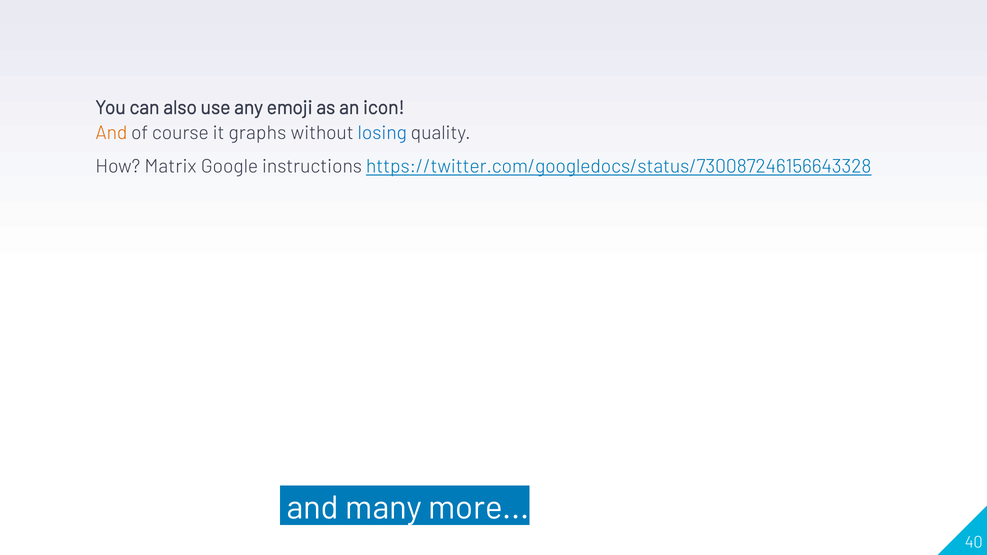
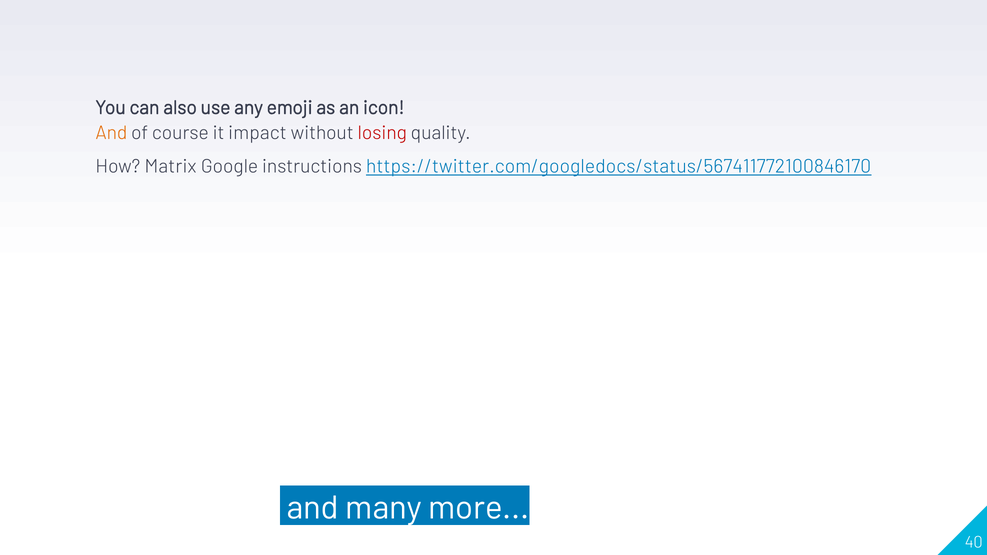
graphs: graphs -> impact (257, 133)
losing colour: blue -> red (382, 133)
https://twitter.com/googledocs/status/730087246156643328: https://twitter.com/googledocs/status/730087246156643328 -> https://twitter.com/googledocs/status/567411772100846170 (619, 167)
